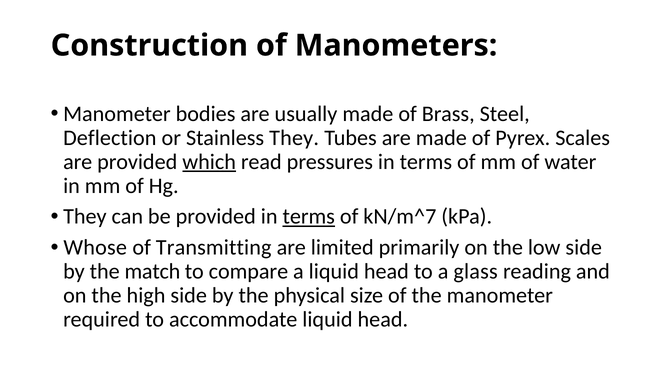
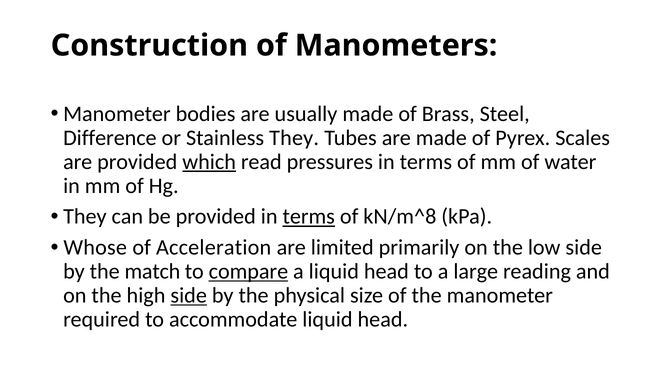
Deflection: Deflection -> Difference (110, 138)
kN/m^7: kN/m^7 -> kN/m^8 (400, 217)
Transmitting: Transmitting -> Acceleration (214, 248)
compare underline: none -> present (248, 272)
glass: glass -> large (476, 272)
side underline: none -> present (189, 295)
